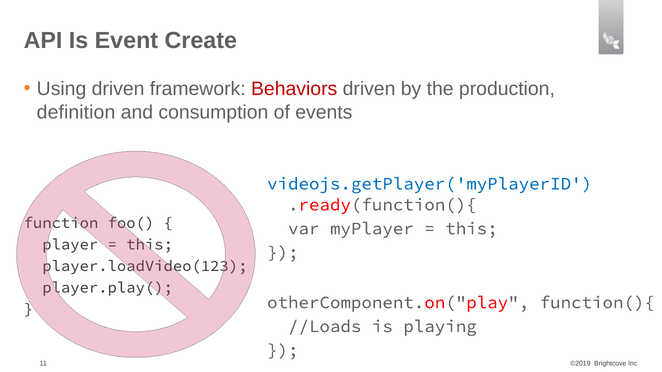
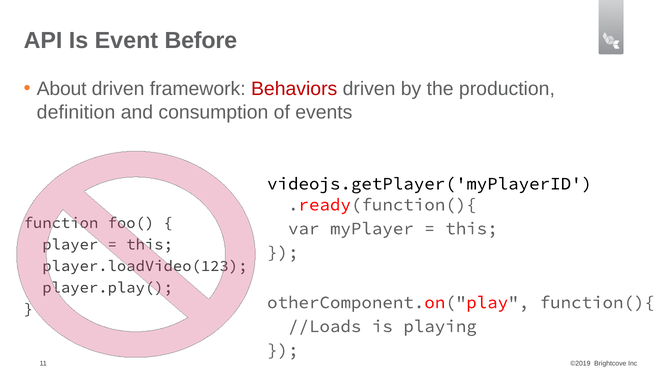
Create: Create -> Before (201, 41)
Using: Using -> About (62, 89)
videojs.getPlayer('myPlayerID colour: blue -> black (430, 184)
